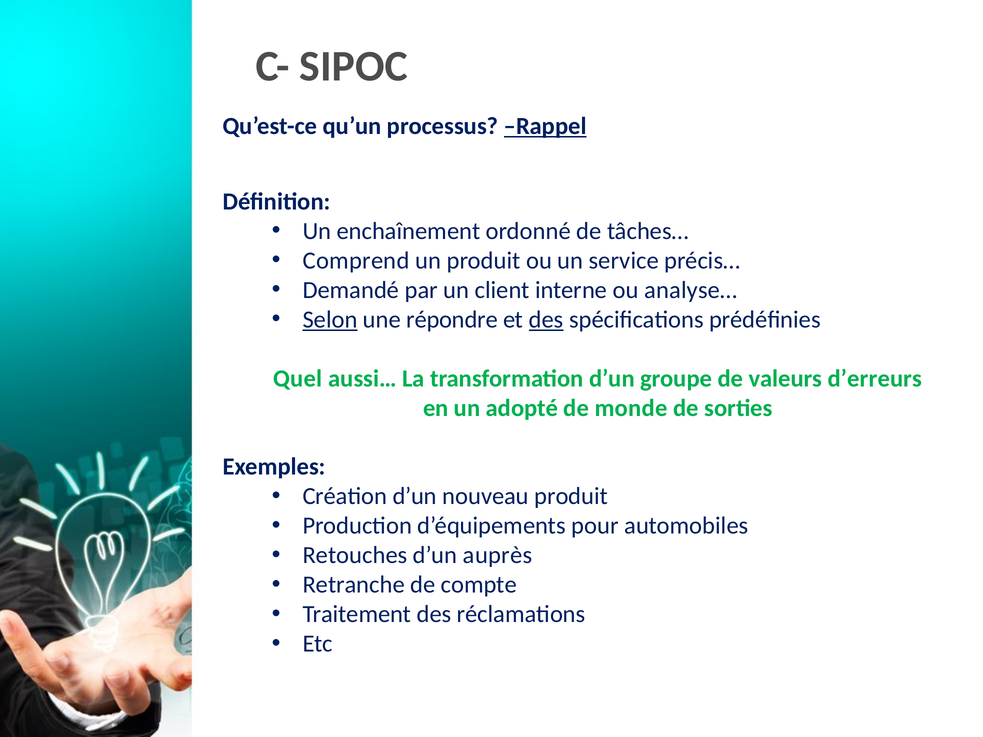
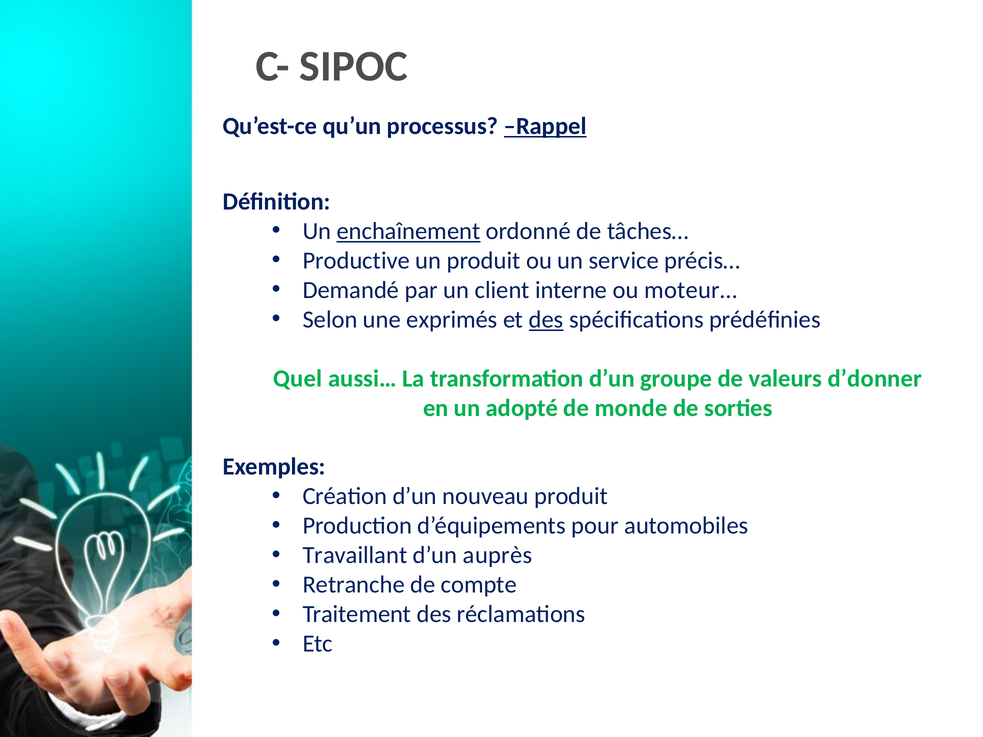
enchaînement underline: none -> present (408, 231)
Comprend: Comprend -> Productive (356, 261)
analyse…: analyse… -> moteur… (691, 290)
Selon underline: present -> none (330, 320)
répondre: répondre -> exprimés (452, 320)
d’erreurs: d’erreurs -> d’donner (875, 379)
Retouches: Retouches -> Travaillant (355, 555)
